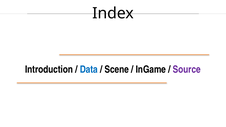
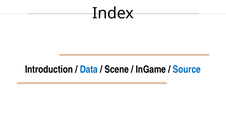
Source colour: purple -> blue (187, 69)
